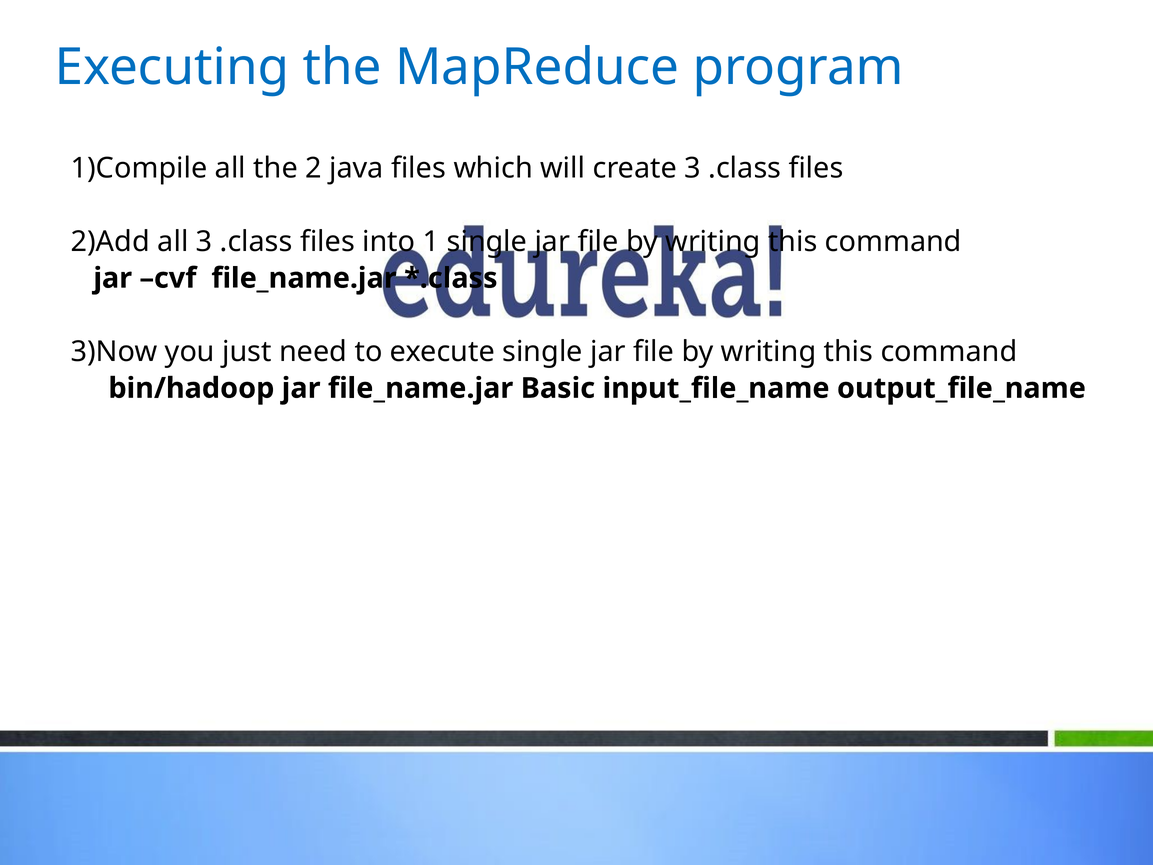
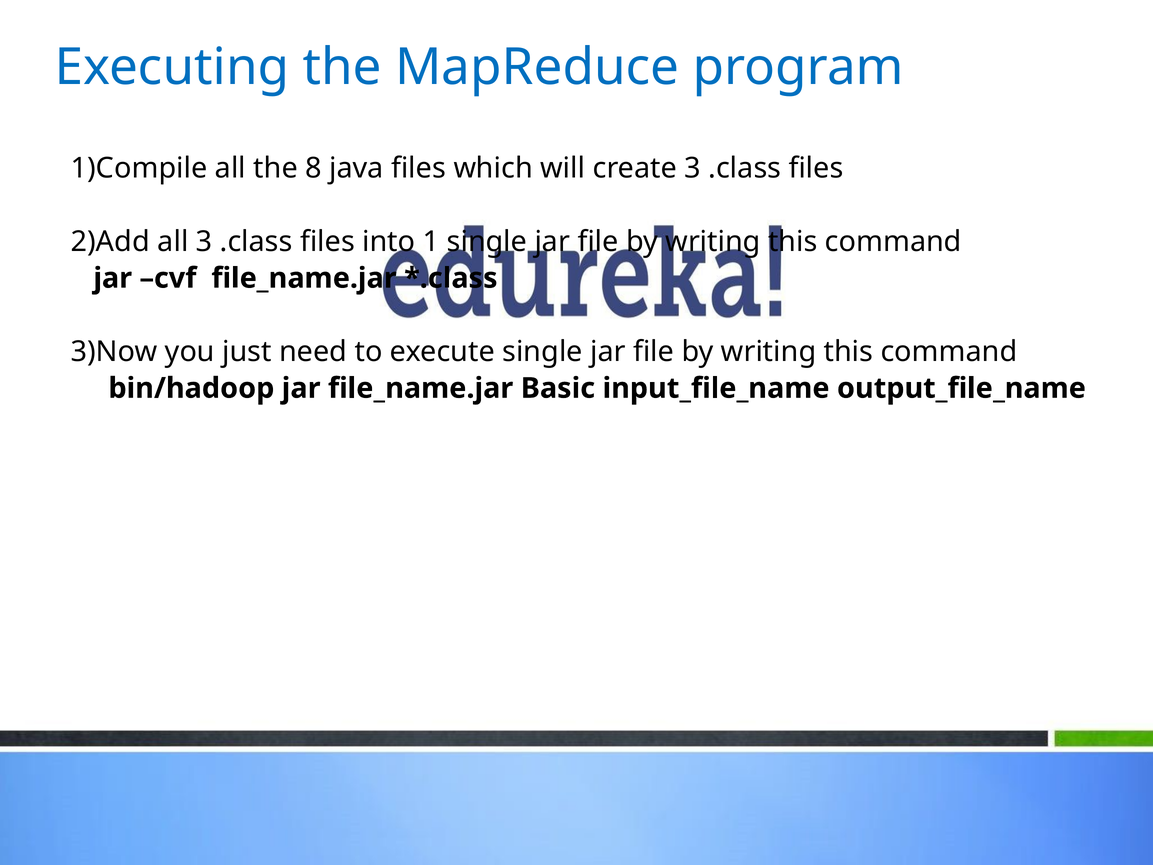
2: 2 -> 8 (314, 168)
